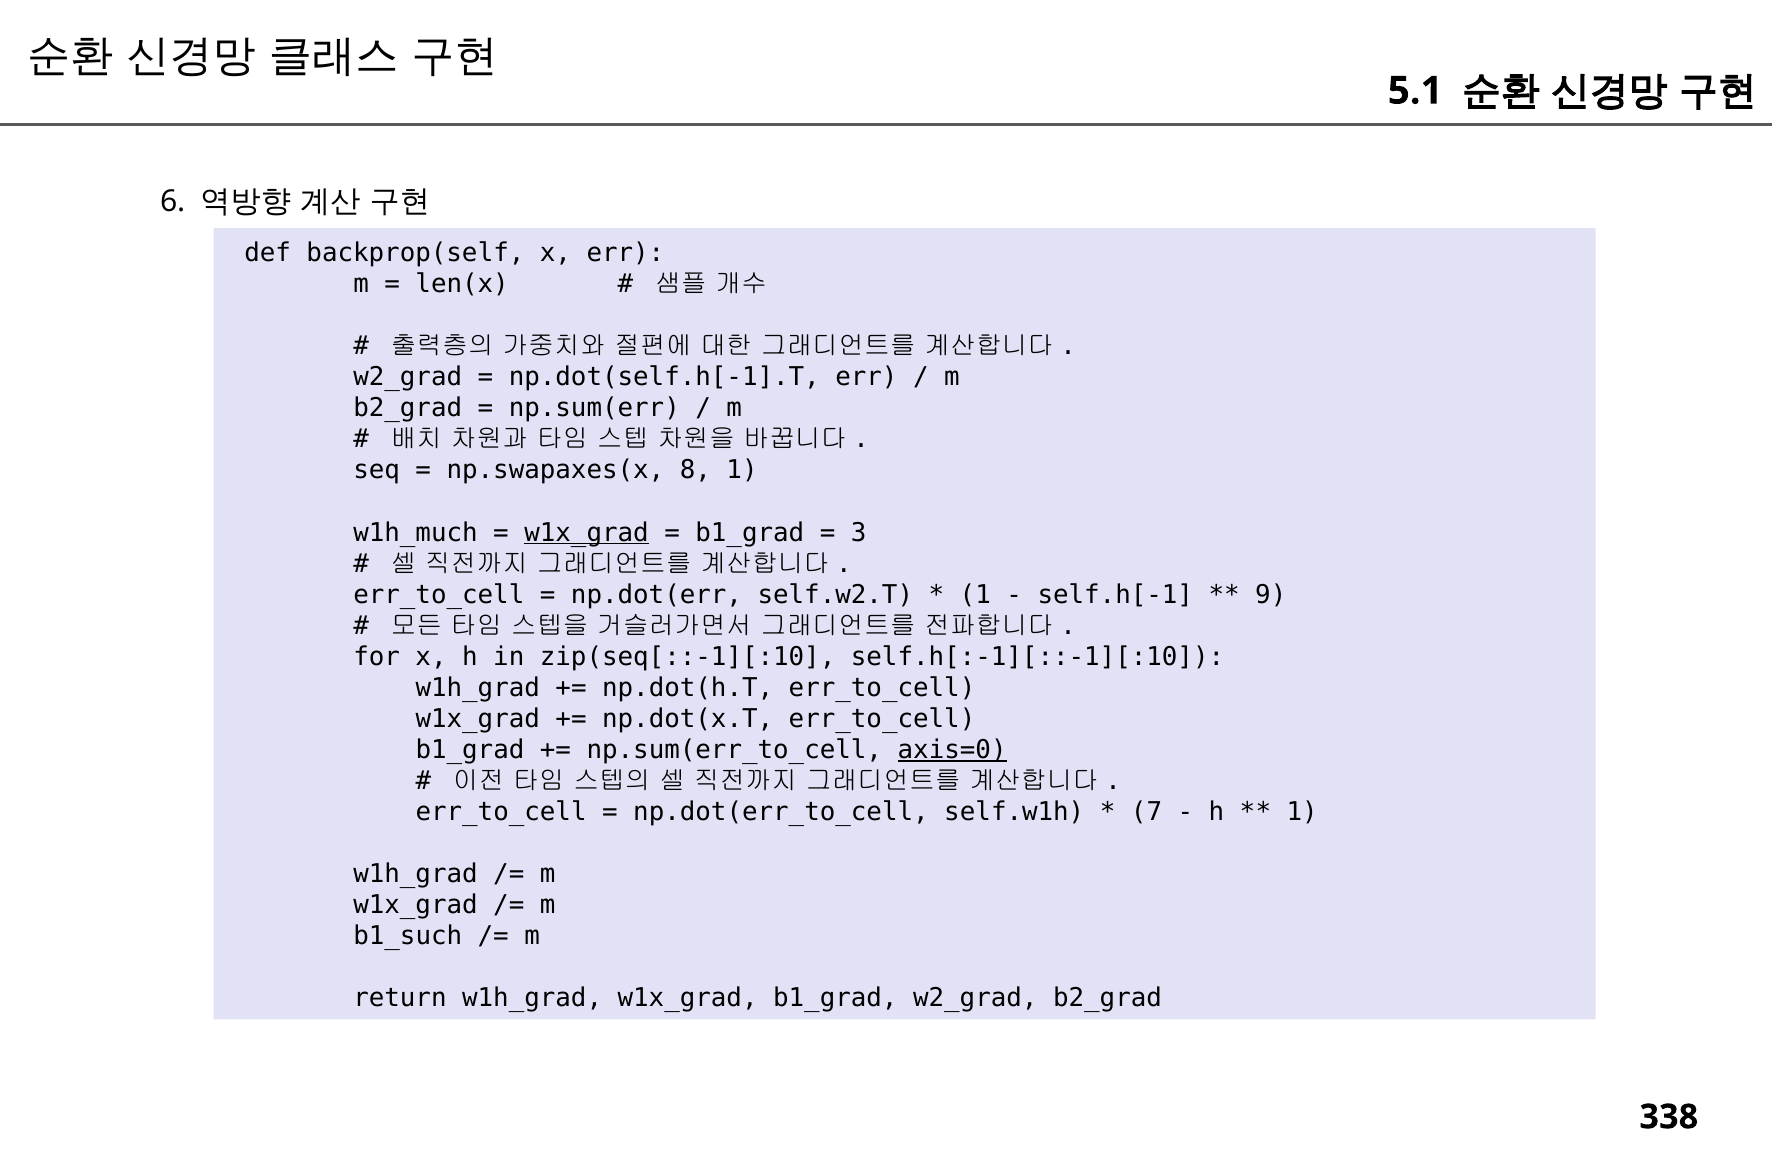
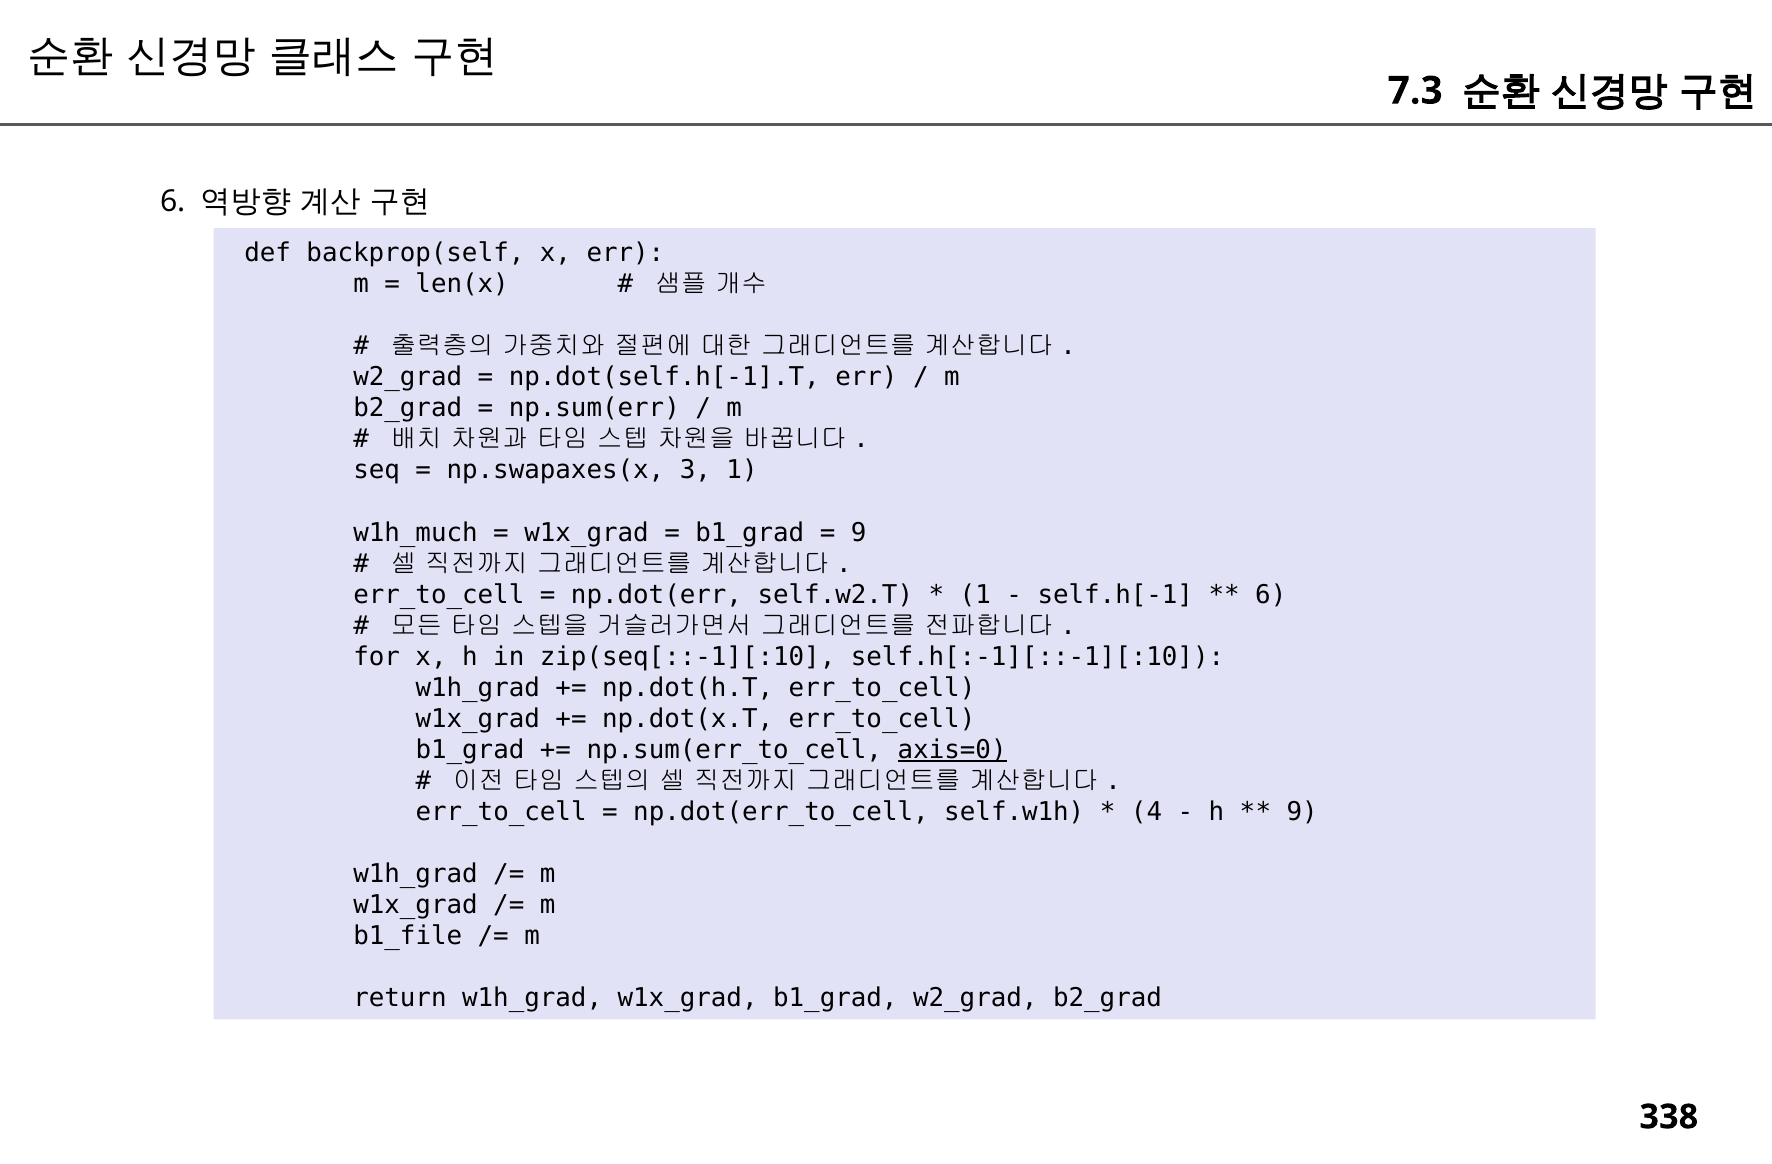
5.1: 5.1 -> 7.3 (1415, 91)
8: 8 -> 3 (695, 470)
w1x_grad underline: present -> none (587, 532)
3: 3 -> 9 (859, 532)
9: 9 -> 6 (1271, 595)
7: 7 -> 4 (1147, 812)
1: 1 -> 9 (1302, 812)
b1_such: b1_such -> b1_file (408, 936)
